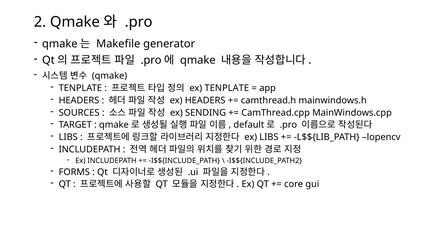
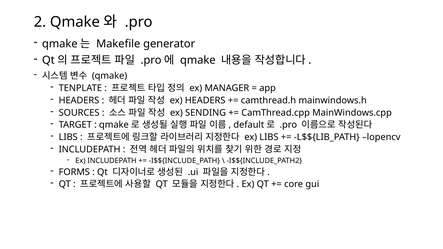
ex TENPLATE: TENPLATE -> MANAGER (227, 88)
